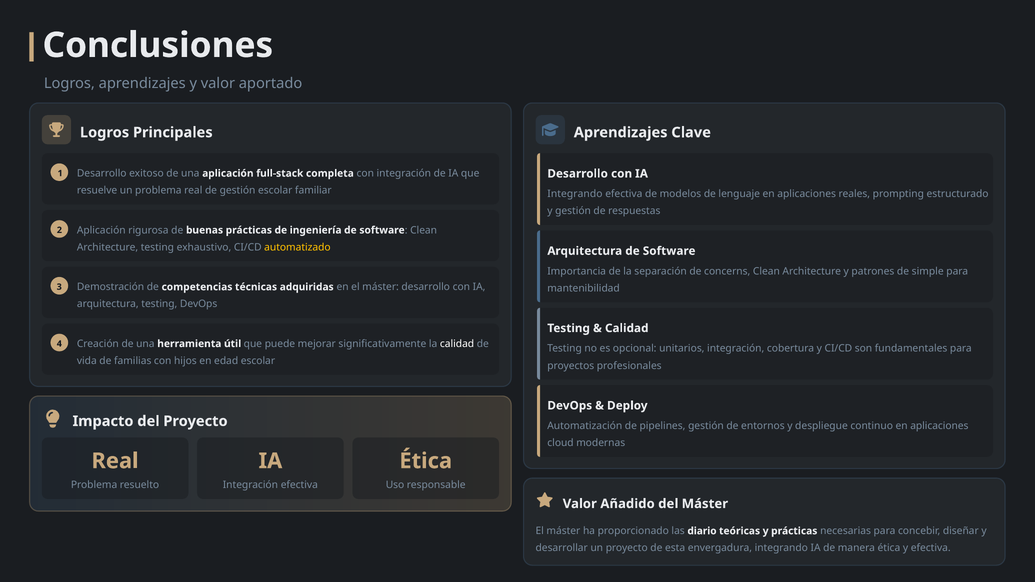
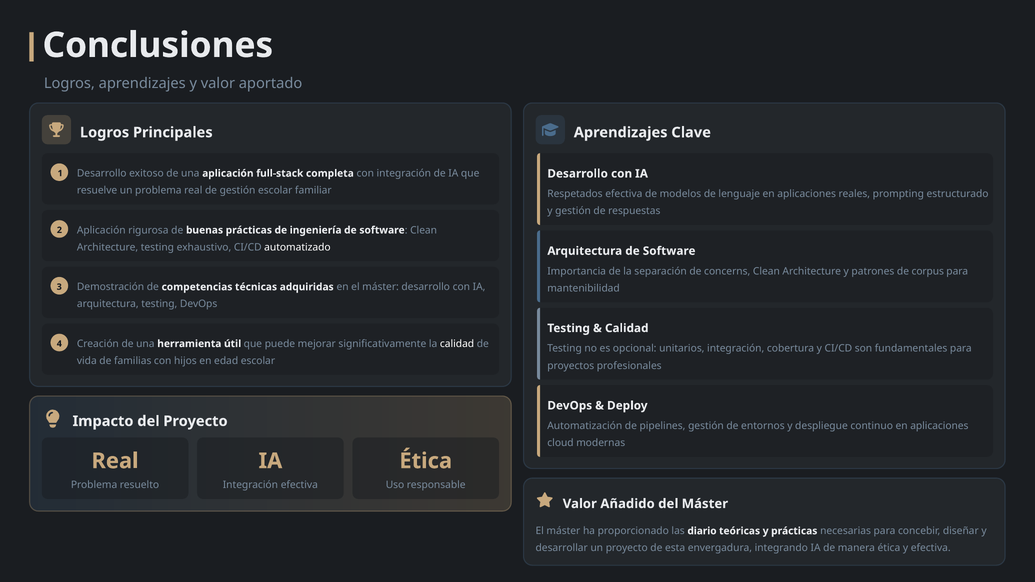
Integrando: Integrando -> Respetados (575, 194)
automatizado colour: yellow -> white (297, 247)
simple: simple -> corpus (928, 271)
